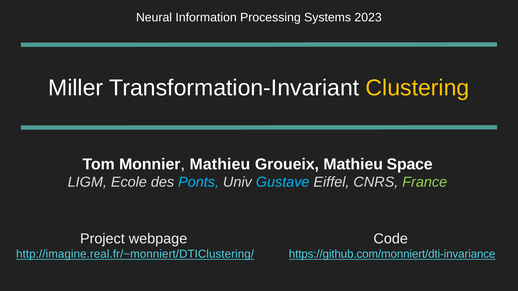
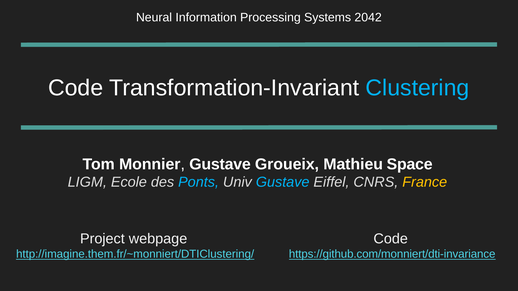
2023: 2023 -> 2042 (368, 18)
Miller: Miller -> Code (76, 88)
Clustering colour: yellow -> light blue (417, 88)
Monnier Mathieu: Mathieu -> Gustave (220, 164)
France colour: light green -> yellow (425, 182)
http://imagine.real.fr/~monniert/DTIClustering/: http://imagine.real.fr/~monniert/DTIClustering/ -> http://imagine.them.fr/~monniert/DTIClustering/ (135, 254)
